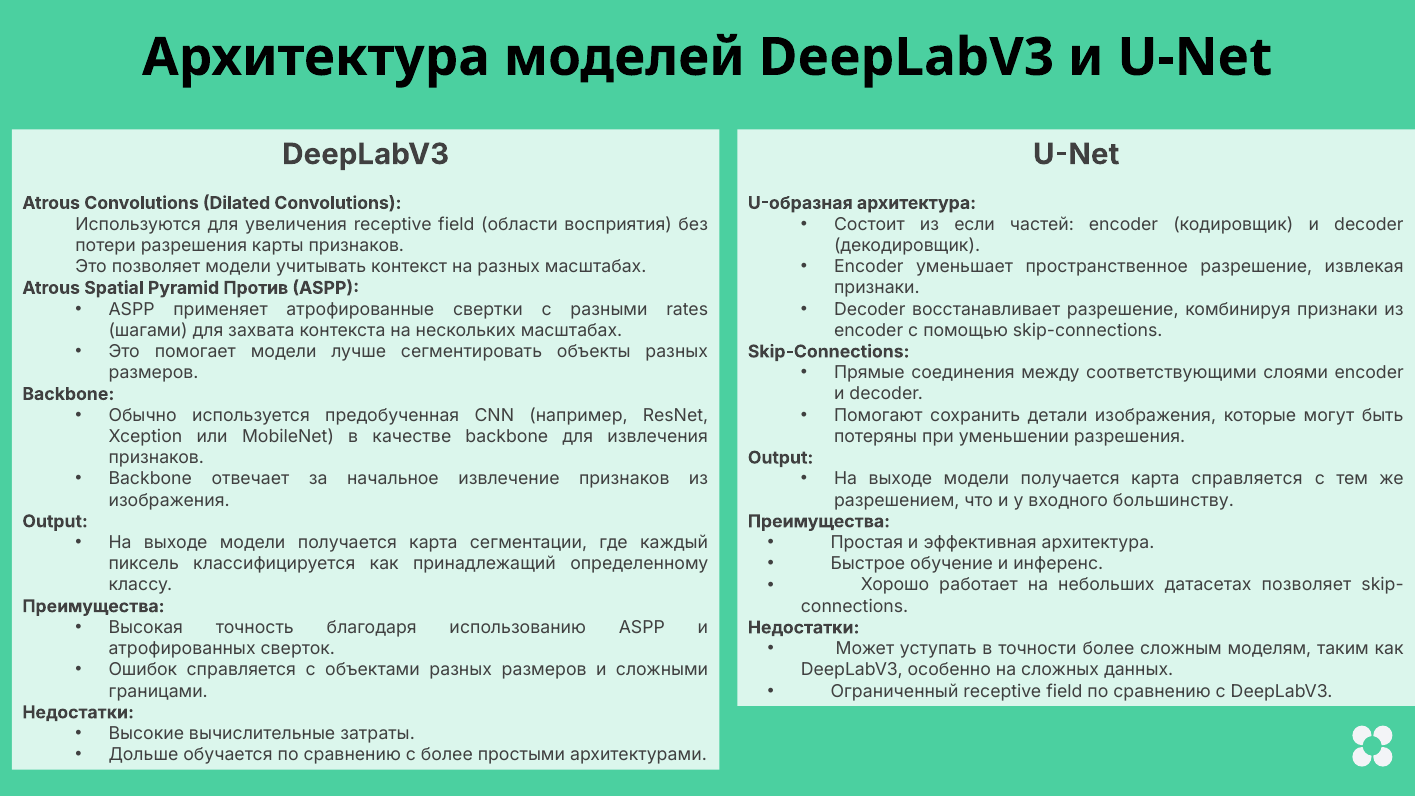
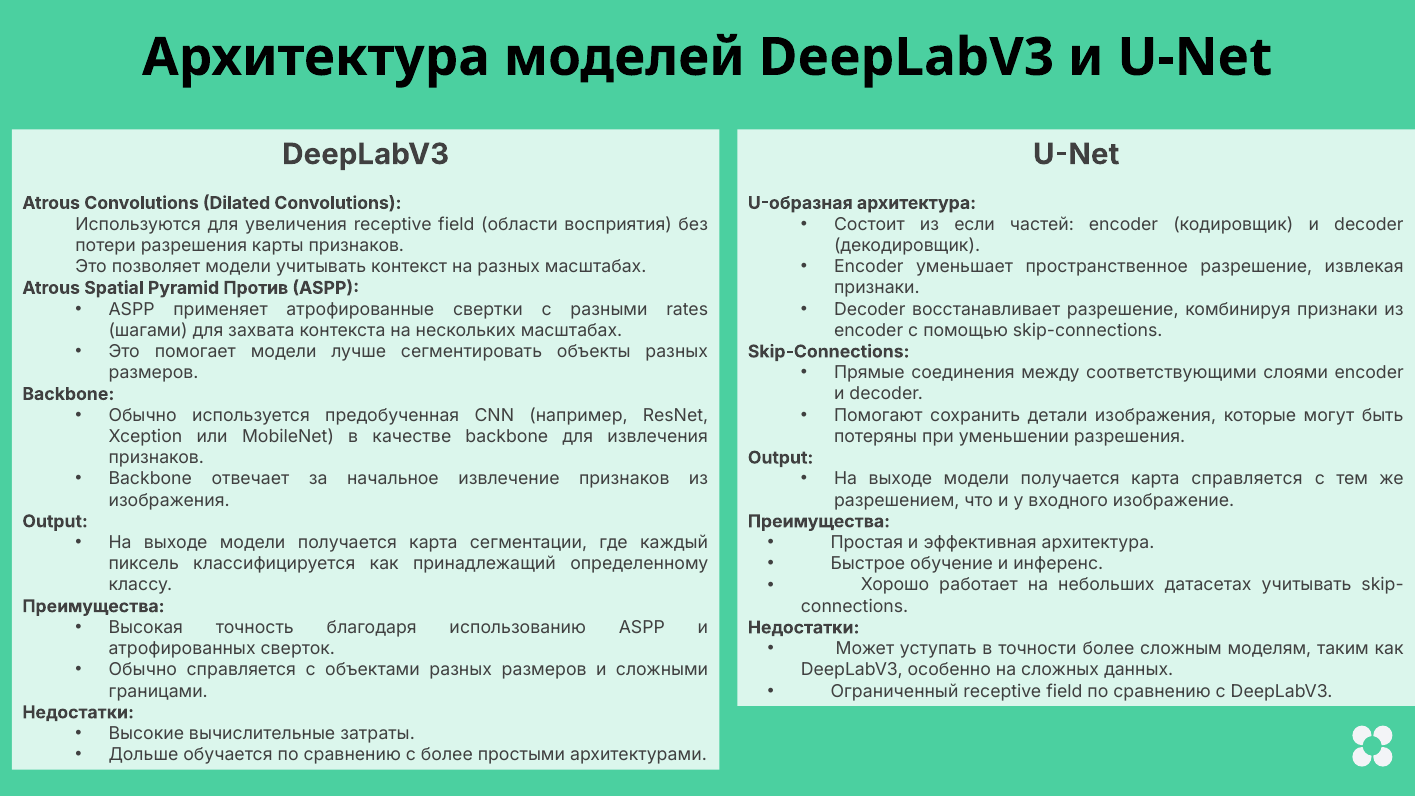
большинству: большинству -> изображение (1174, 500)
датасетах позволяет: позволяет -> учитывать (1307, 585)
Ошибок: Ошибок -> Обычно (143, 670)
